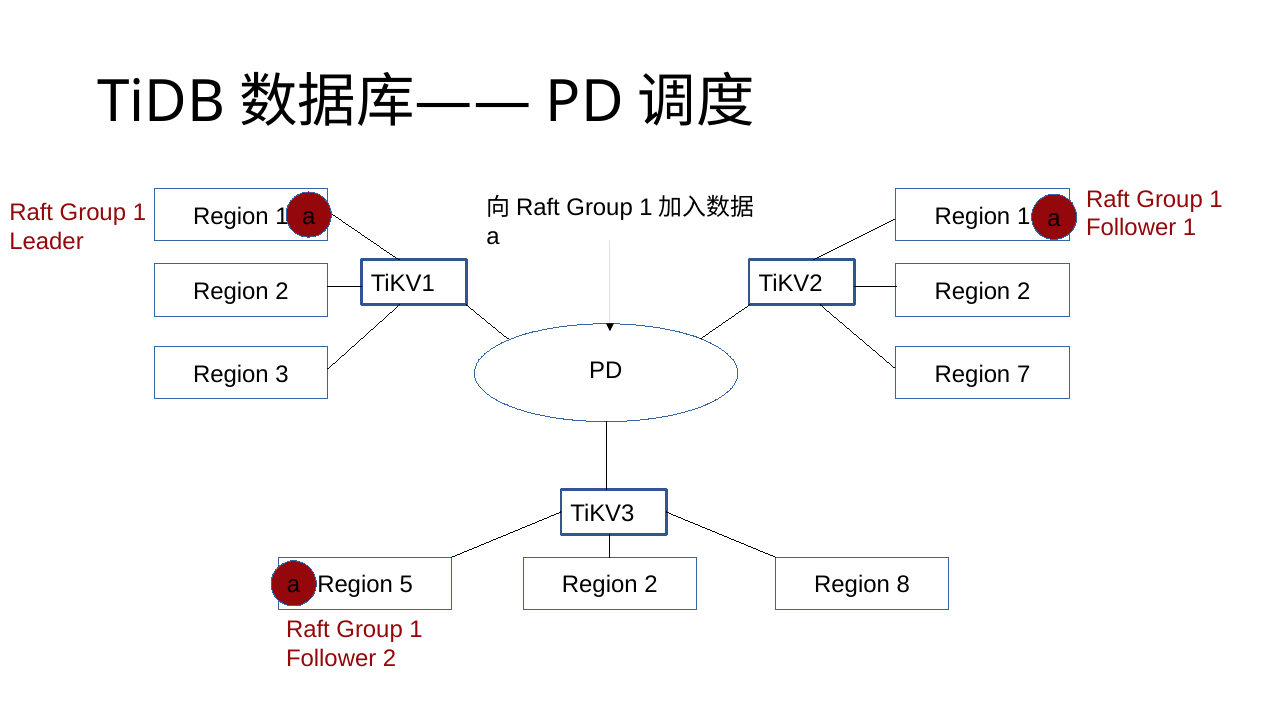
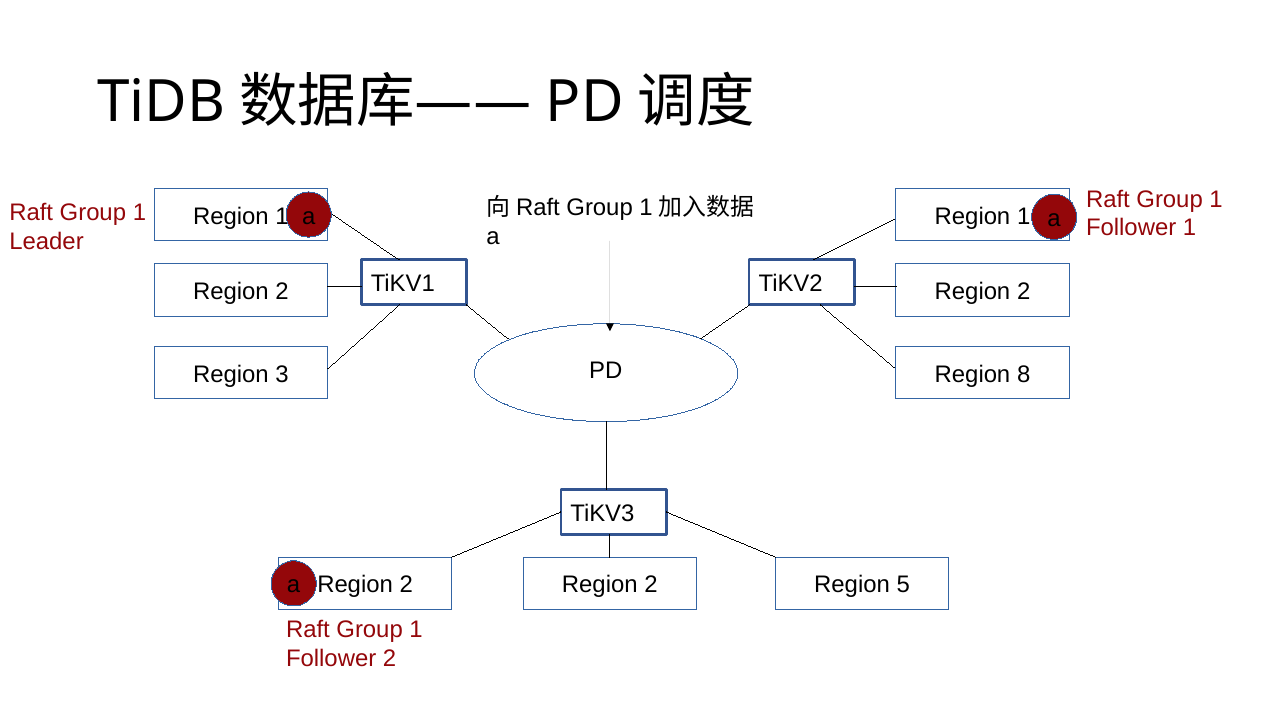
7: 7 -> 8 (1024, 374)
5: 5 -> 2 (406, 585)
8: 8 -> 5 (903, 585)
